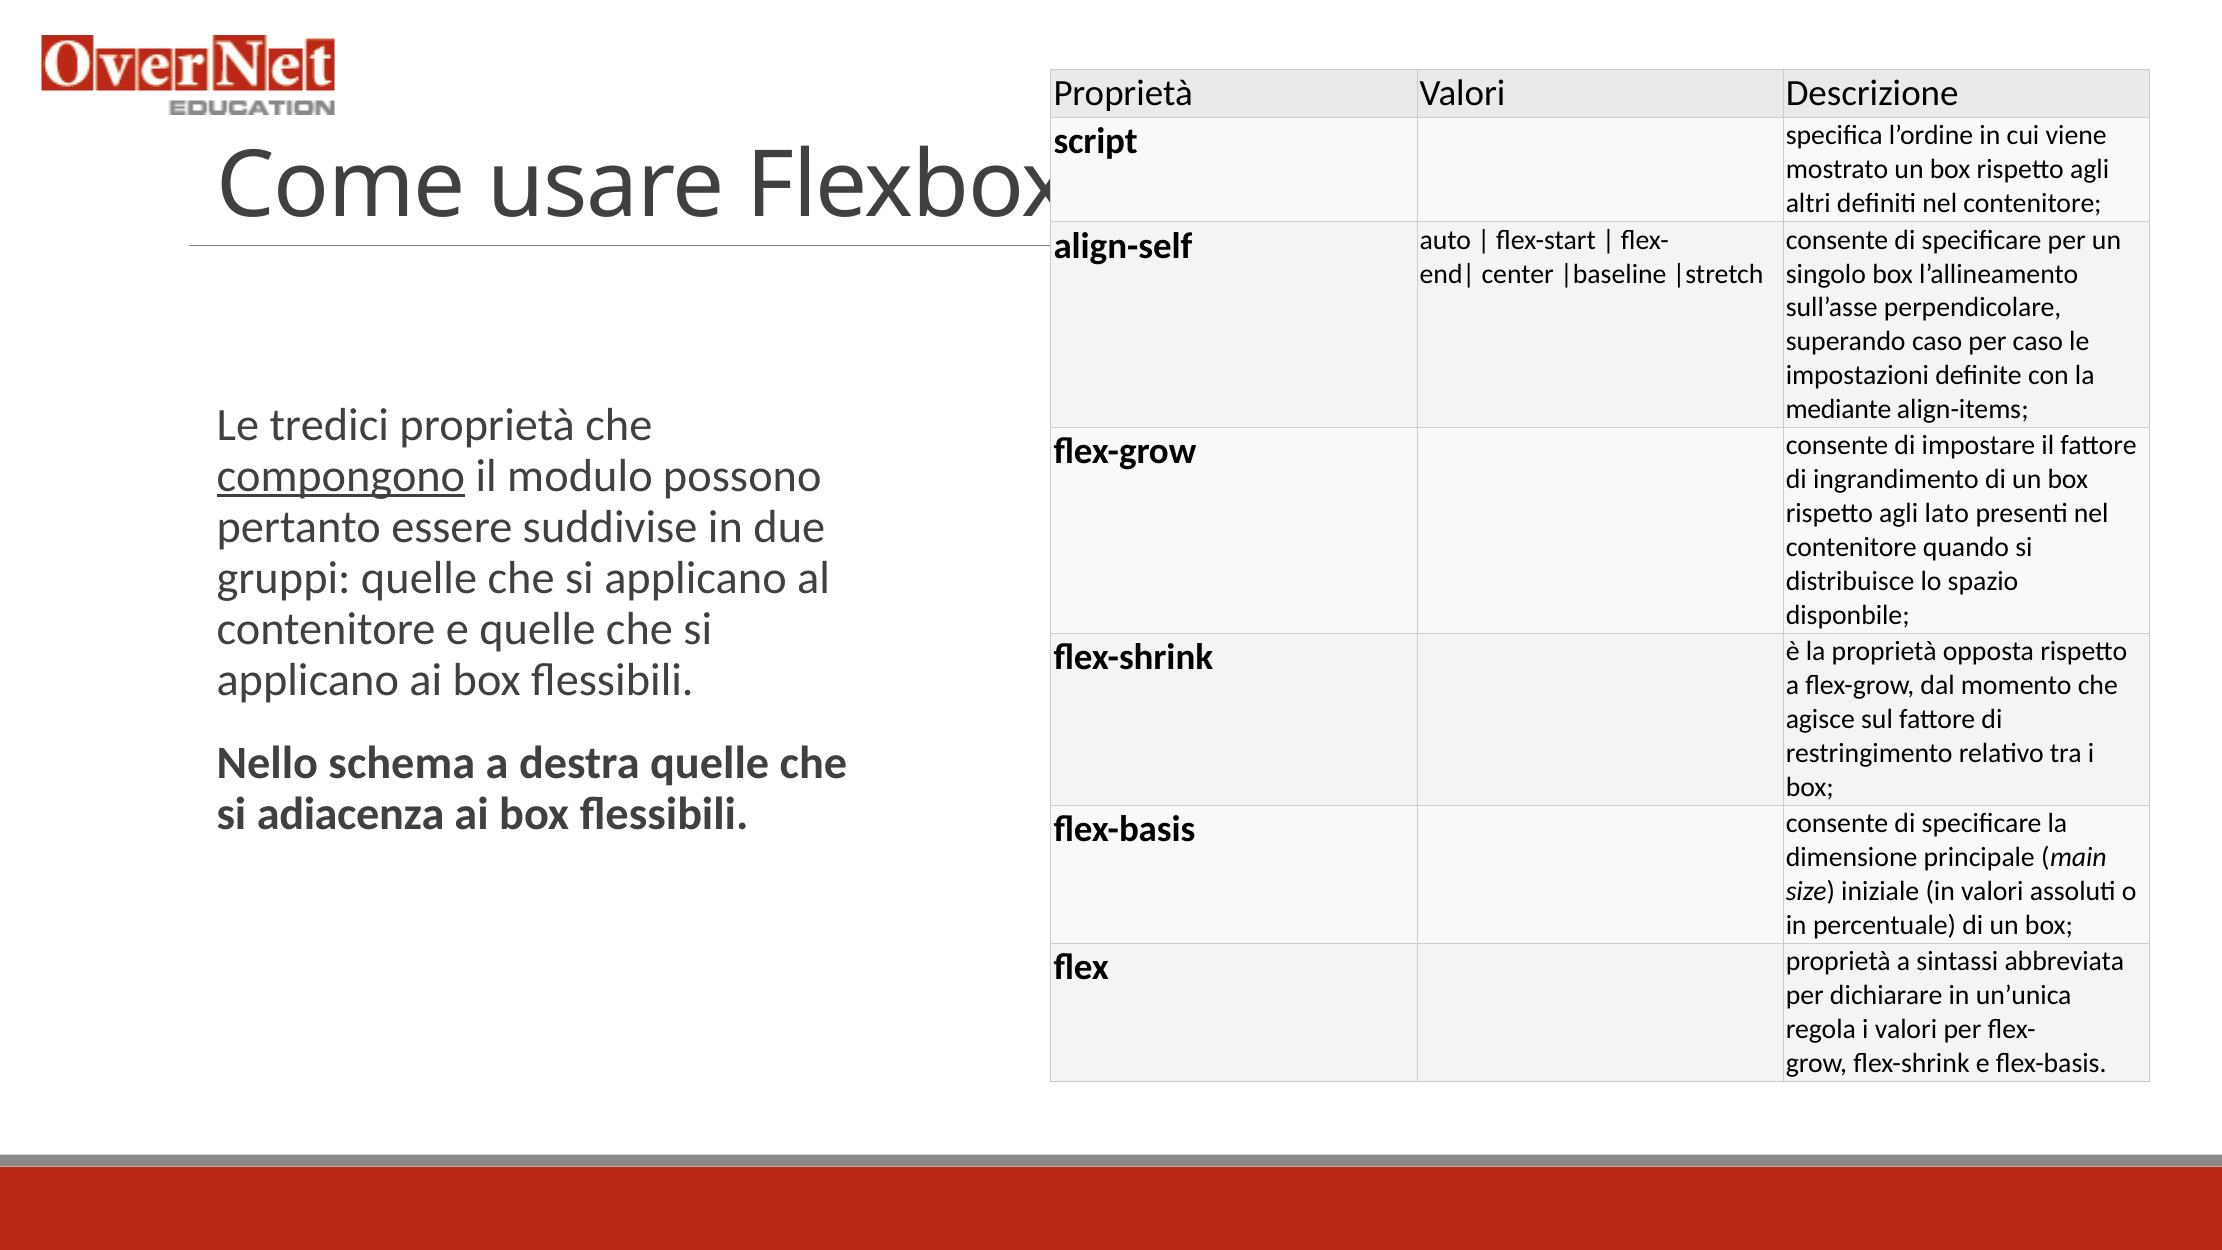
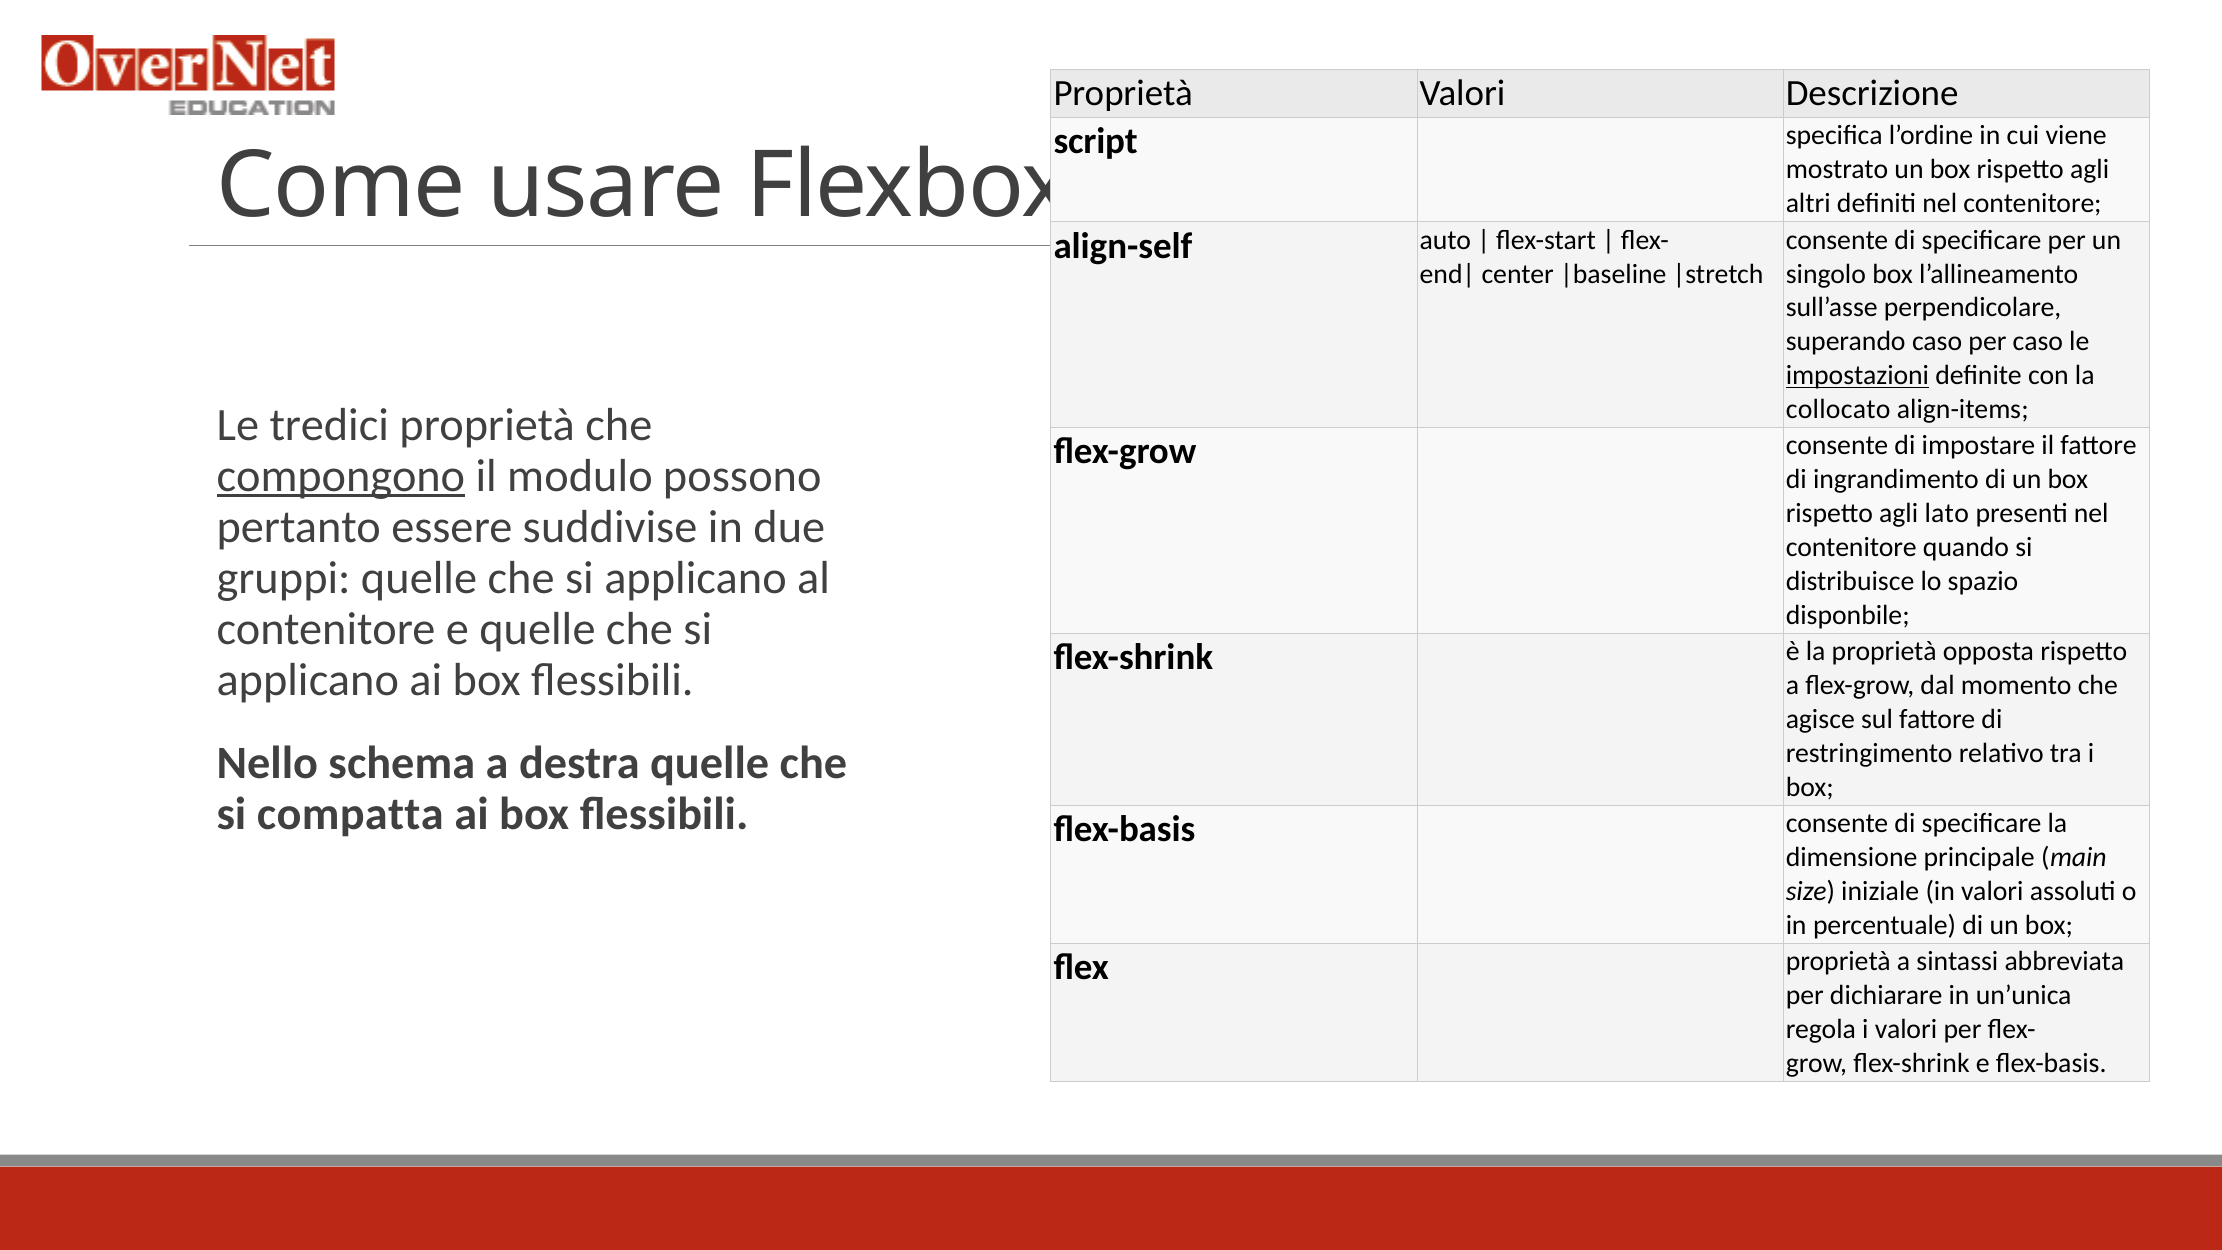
impostazioni underline: none -> present (1857, 375)
mediante: mediante -> collocato (1838, 409)
adiacenza: adiacenza -> compatta (350, 814)
